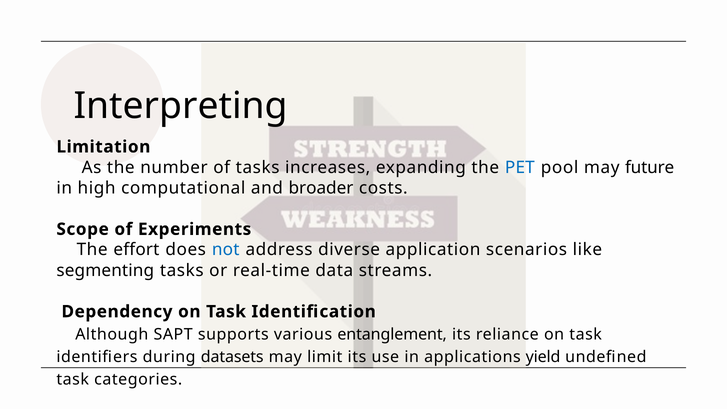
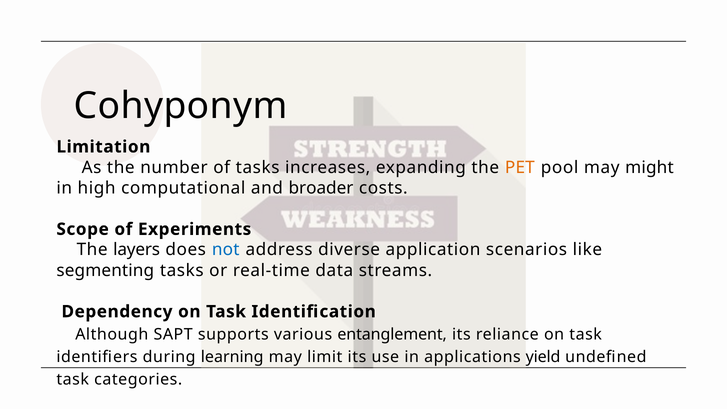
Interpreting: Interpreting -> Cohyponym (181, 106)
PET colour: blue -> orange (520, 167)
future: future -> might (649, 167)
effort: effort -> layers (137, 250)
datasets: datasets -> learning (232, 357)
